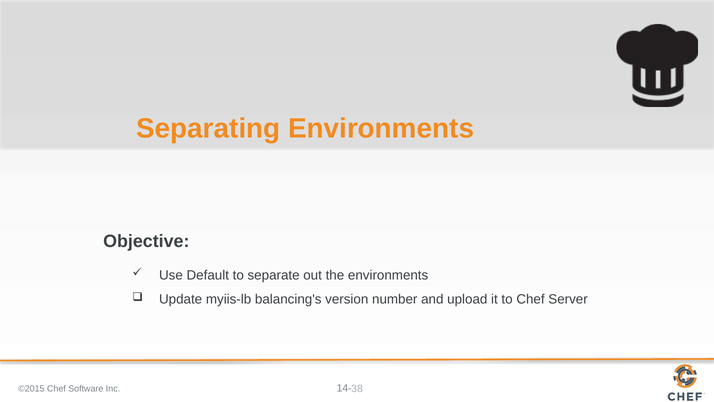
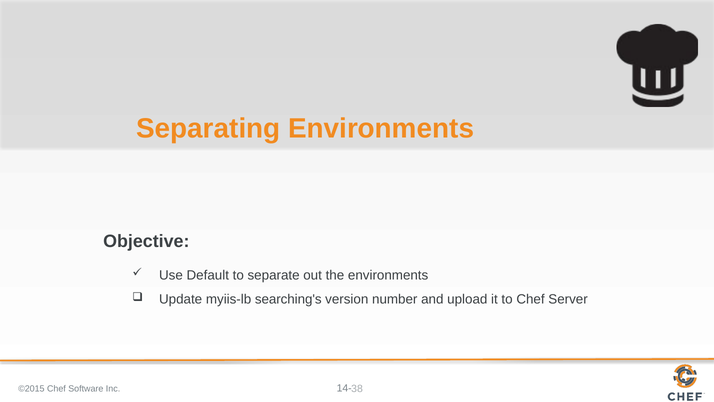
balancing's: balancing's -> searching's (288, 299)
